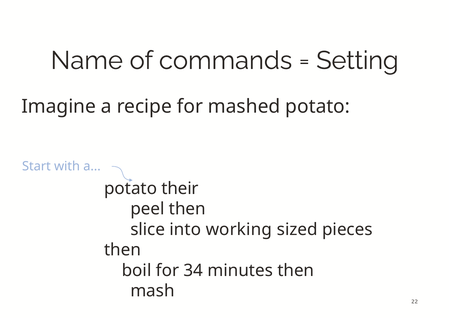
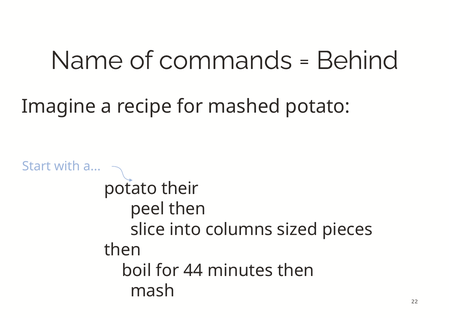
Setting: Setting -> Behind (357, 60)
working: working -> columns (239, 229)
34: 34 -> 44 (193, 270)
